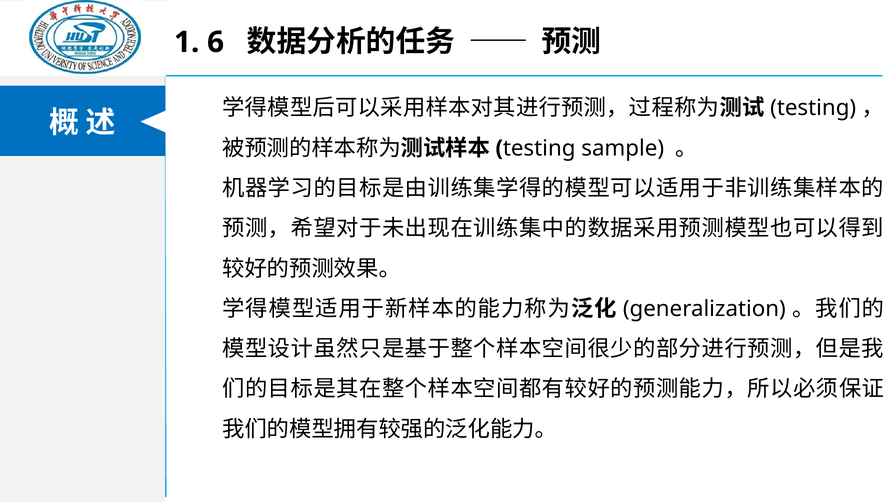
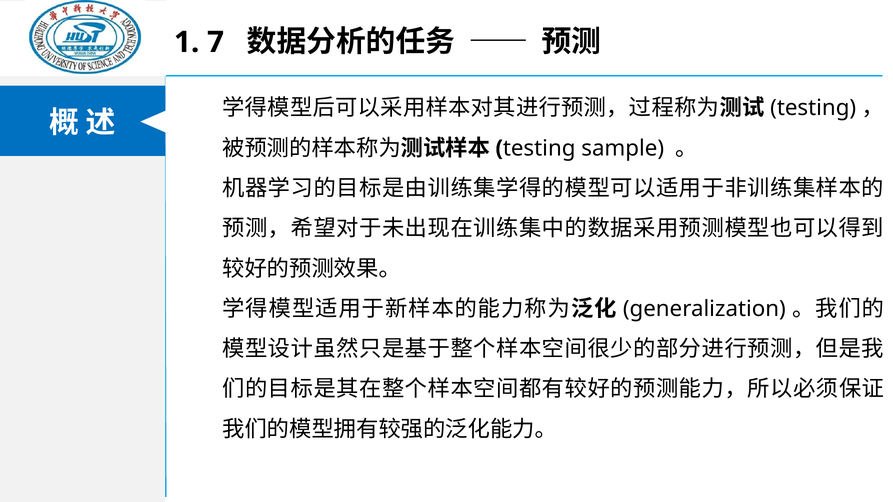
6: 6 -> 7 (216, 42)
